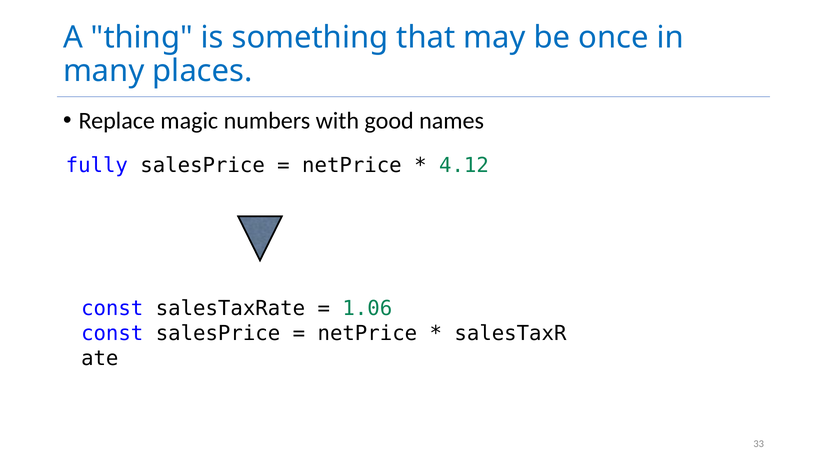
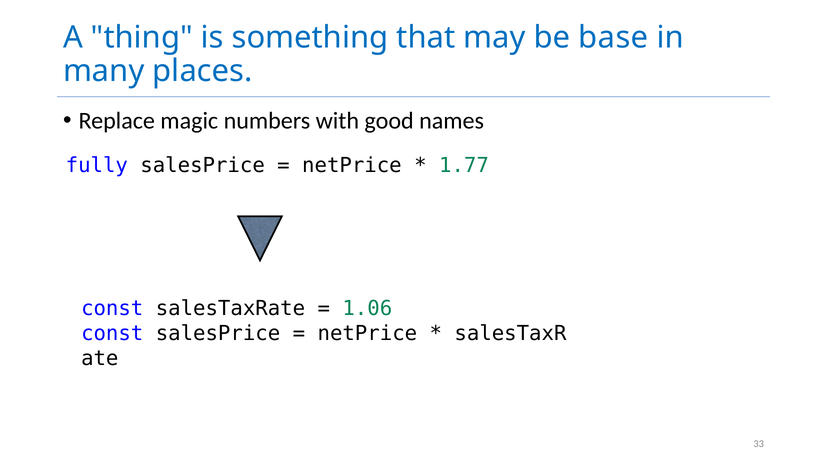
once: once -> base (613, 38)
4.12: 4.12 -> 1.77 (464, 166)
